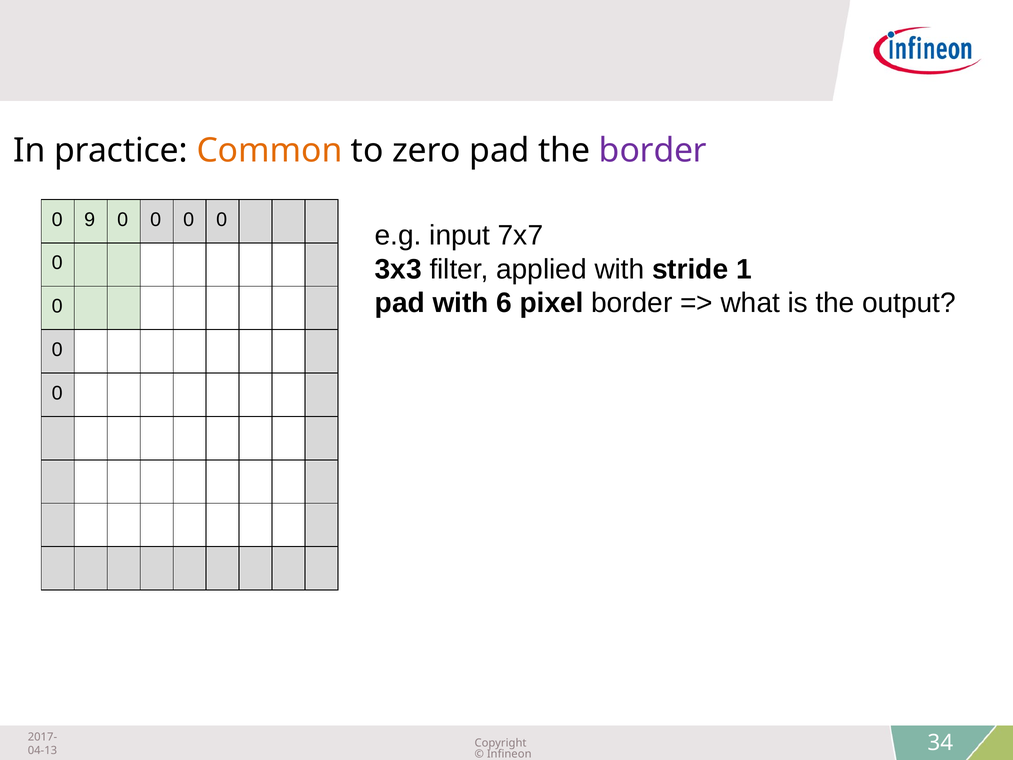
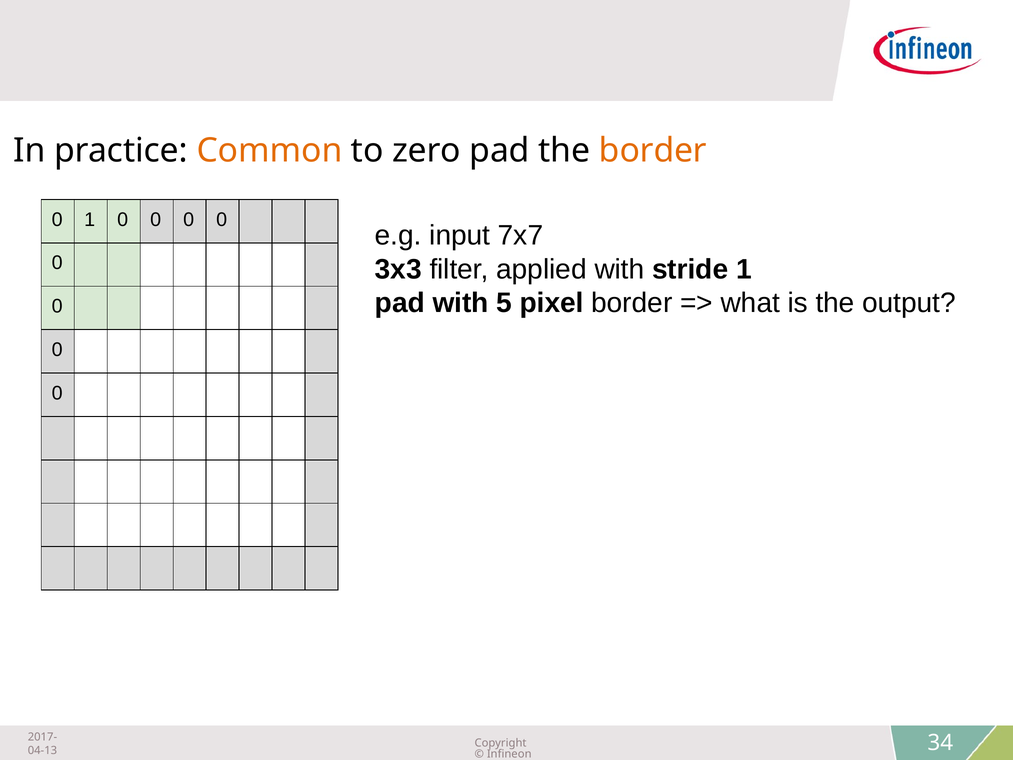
border colour: purple -> orange (653, 151)
0 9: 9 -> 1 (90, 219)
6: 6 -> 5 (504, 303)
